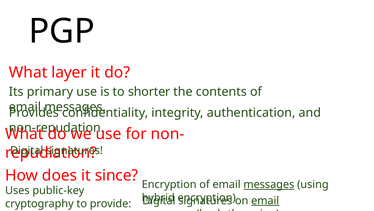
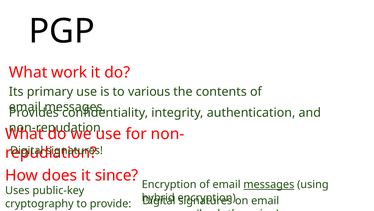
layer: layer -> work (69, 72)
shorter: shorter -> various (149, 92)
email underline: present -> none (265, 200)
